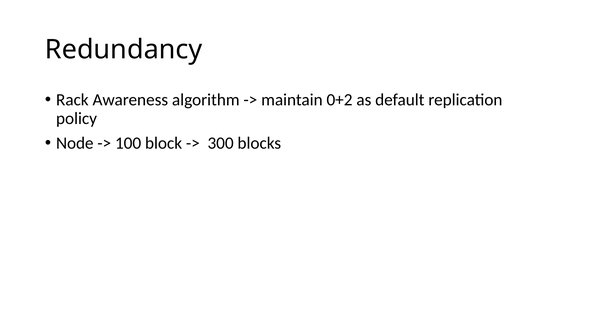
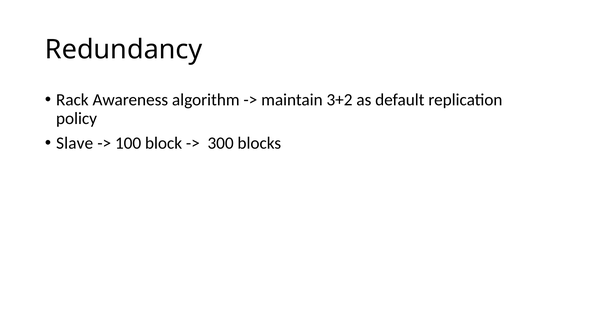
0+2: 0+2 -> 3+2 (340, 100)
Node: Node -> Slave (75, 143)
